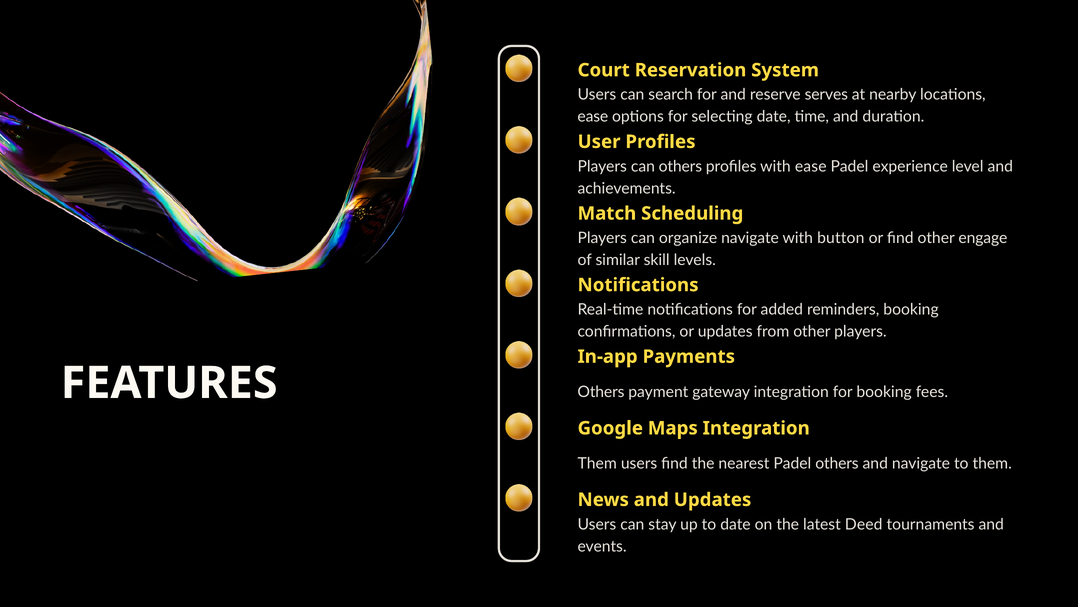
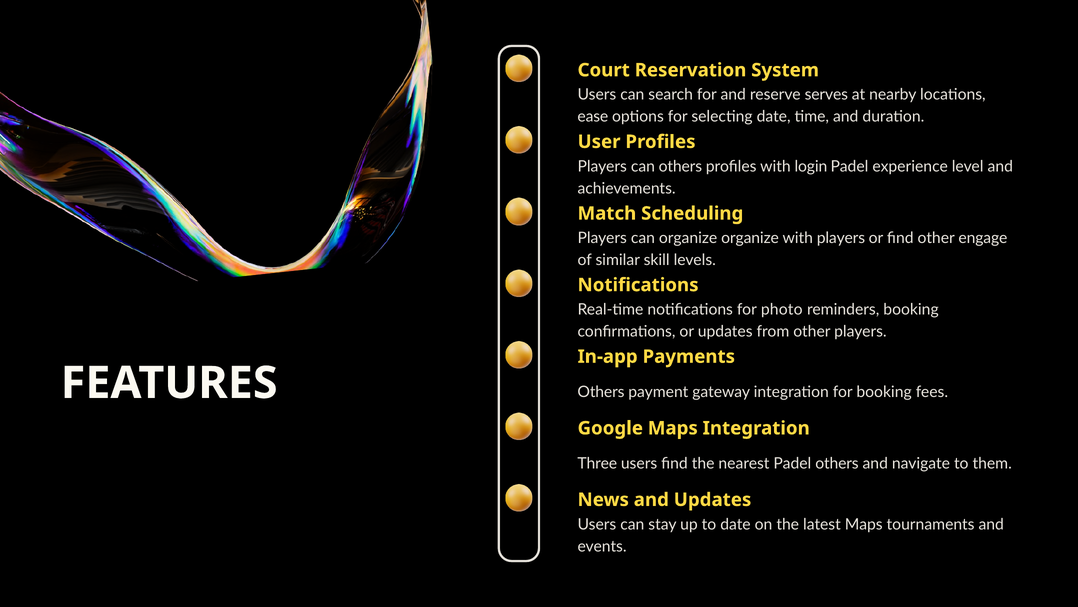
with ease: ease -> login (811, 166)
organize navigate: navigate -> organize (750, 238)
with button: button -> players (841, 238)
added: added -> photo (782, 309)
Them: Them -> Three (597, 463)
latest Deed: Deed -> Maps (864, 524)
